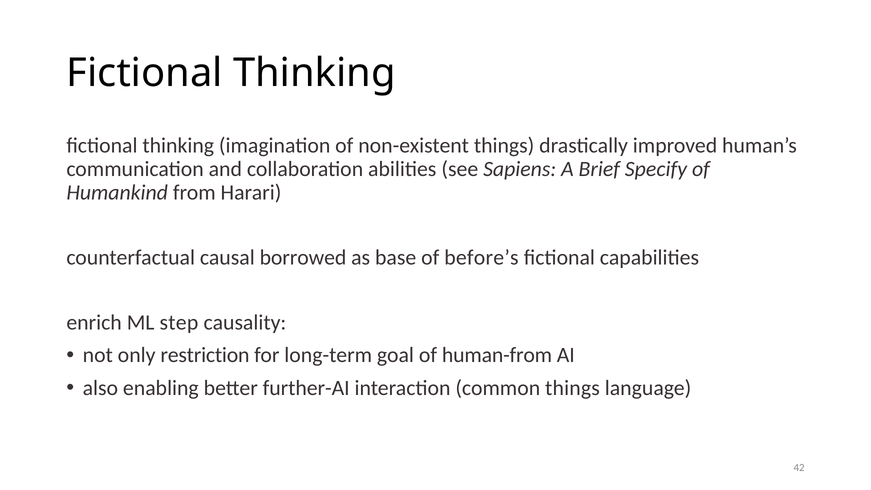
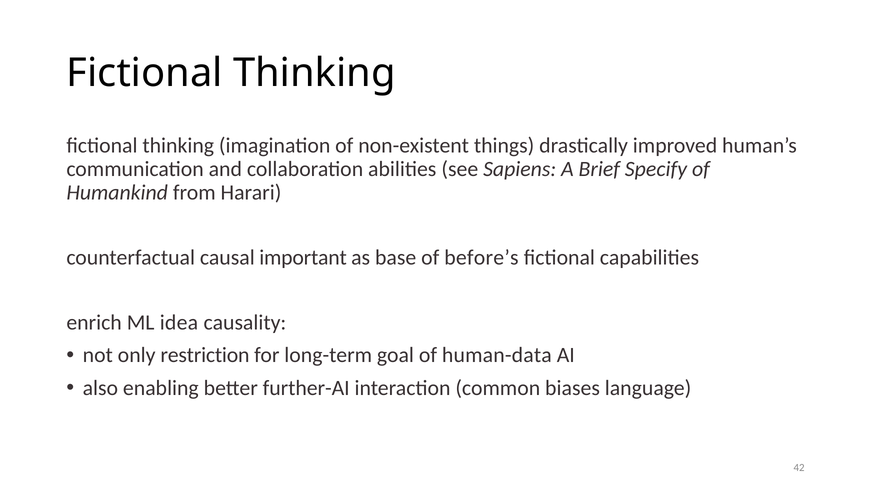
borrowed: borrowed -> important (303, 258)
step: step -> idea (179, 323)
human-from: human-from -> human-data (497, 355)
common things: things -> biases (573, 388)
